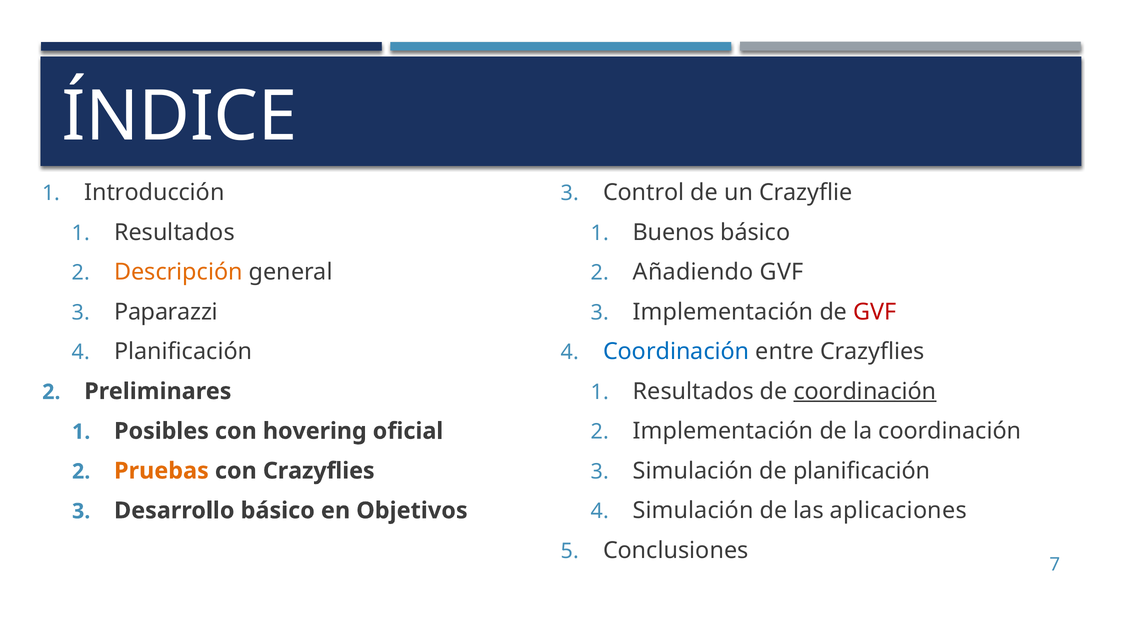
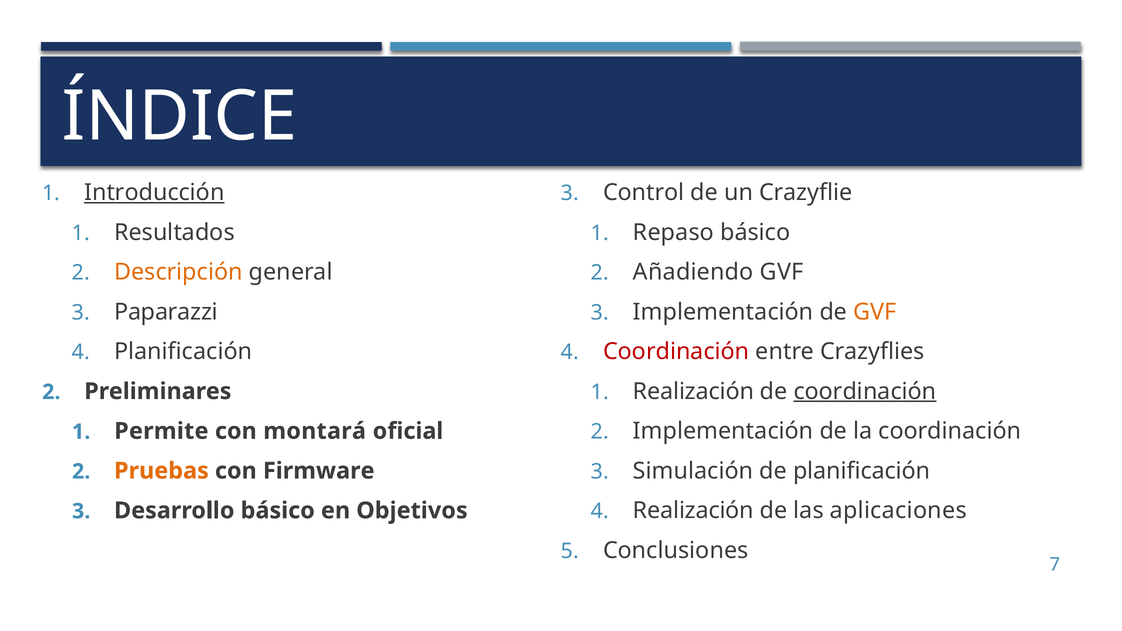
Introducción underline: none -> present (154, 193)
Buenos: Buenos -> Repaso (673, 232)
GVF colour: red -> orange (875, 312)
Coordinación colour: blue -> red (676, 352)
Resultados: Resultados -> Realización (693, 391)
Posibles: Posibles -> Permite (161, 431)
hovering: hovering -> montará (315, 431)
con Crazyflies: Crazyflies -> Firmware (319, 471)
Simulación: Simulación -> Realización (693, 511)
